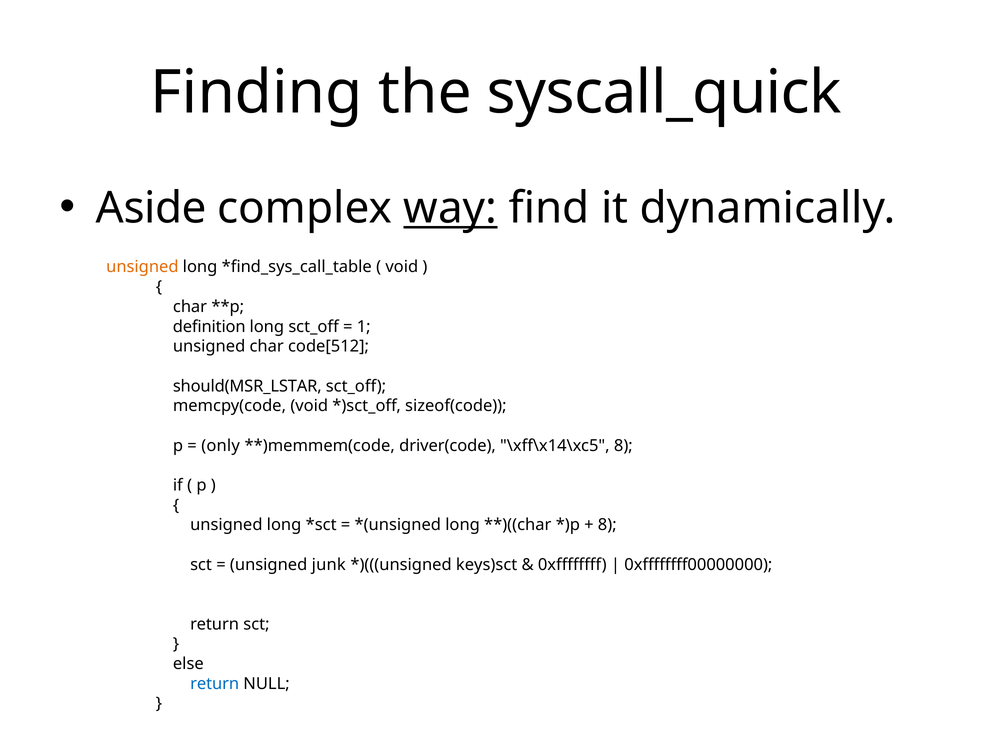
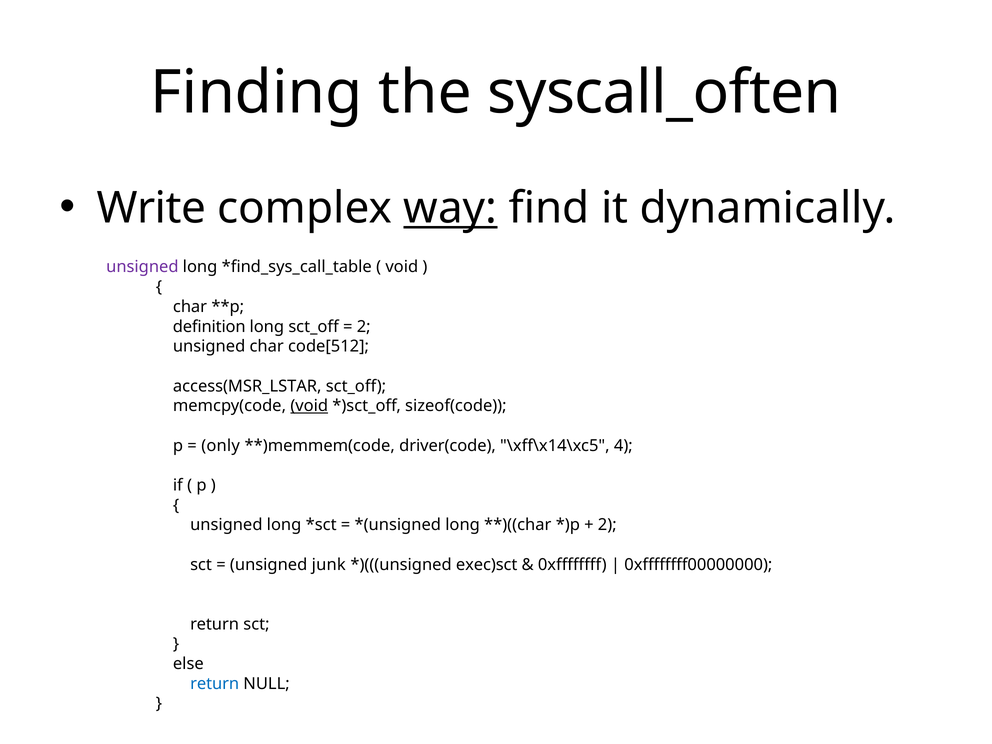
syscall_quick: syscall_quick -> syscall_often (664, 93)
Aside: Aside -> Write (151, 208)
unsigned colour: orange -> purple (142, 267)
1: 1 -> 2 (364, 327)
should(MSR_LSTAR: should(MSR_LSTAR -> access(MSR_LSTAR (247, 386)
void underline: none -> present (309, 406)
\xff\x14\xc5 8: 8 -> 4 (623, 446)
8: 8 -> 2 (607, 525)
keys)sct: keys)sct -> exec)sct (487, 565)
